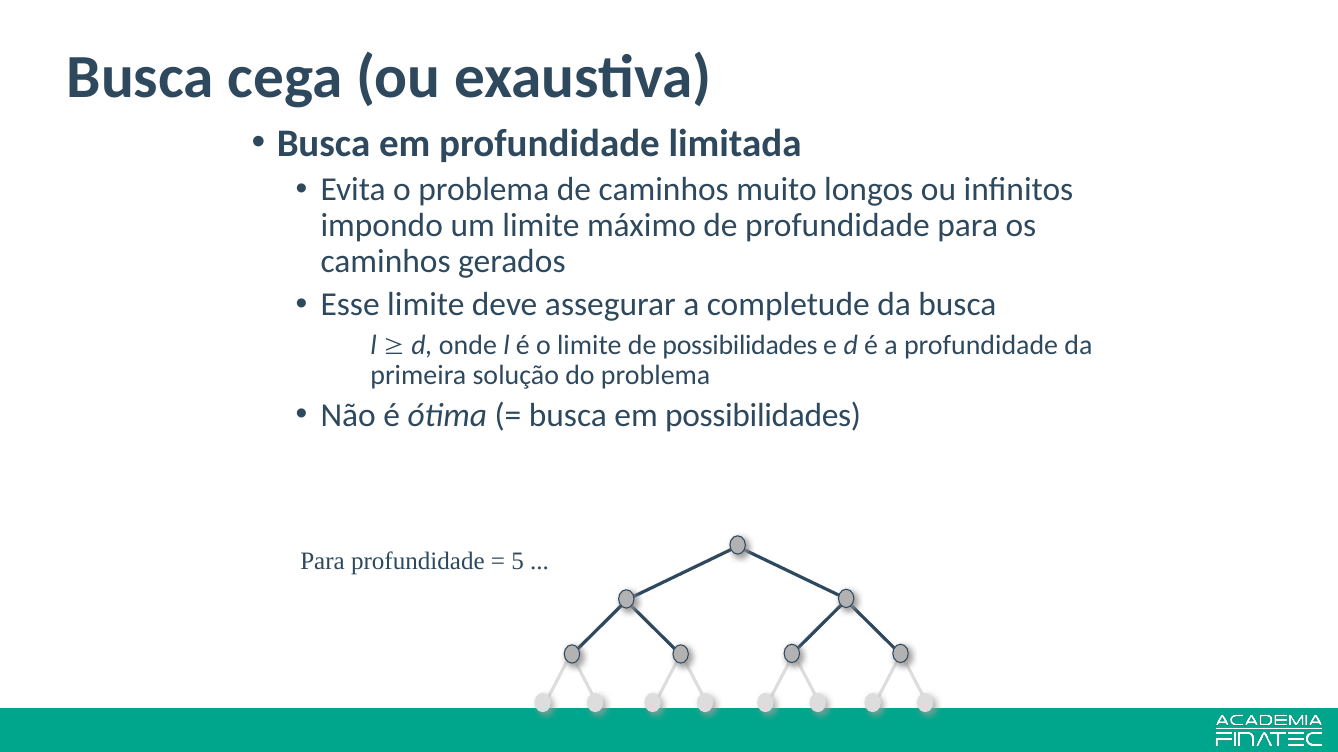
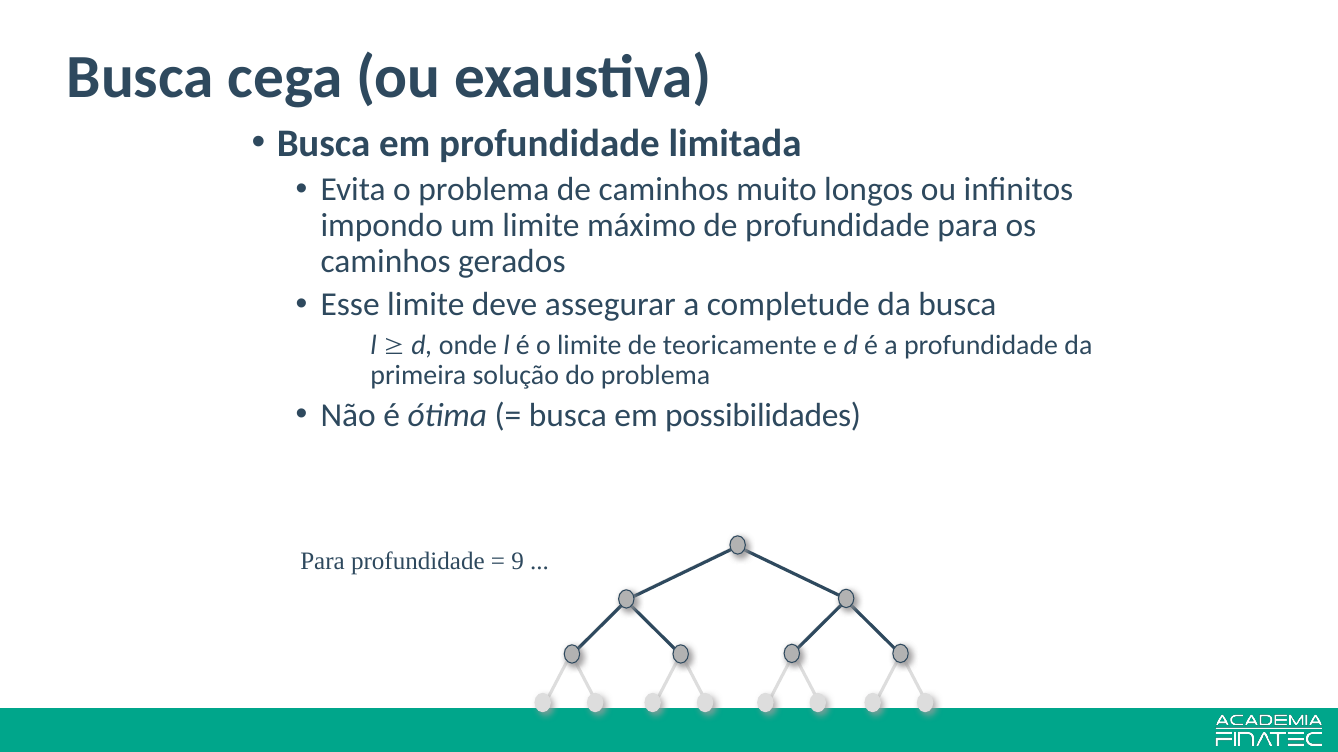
de possibilidades: possibilidades -> teoricamente (740, 345)
5: 5 -> 9 (518, 562)
